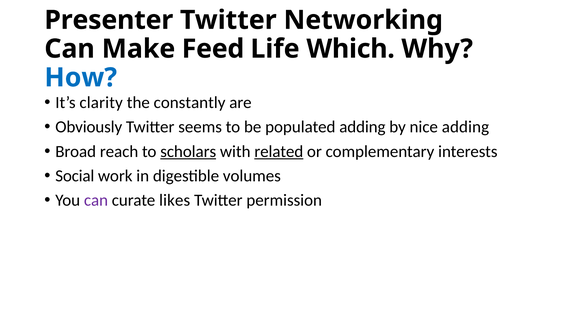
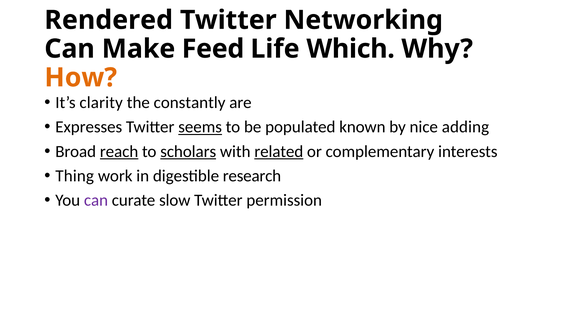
Presenter: Presenter -> Rendered (109, 20)
How colour: blue -> orange (81, 78)
Obviously: Obviously -> Expresses (89, 127)
seems underline: none -> present (200, 127)
populated adding: adding -> known (362, 127)
reach underline: none -> present (119, 152)
Social: Social -> Thing (75, 176)
volumes: volumes -> research (252, 176)
likes: likes -> slow (175, 200)
